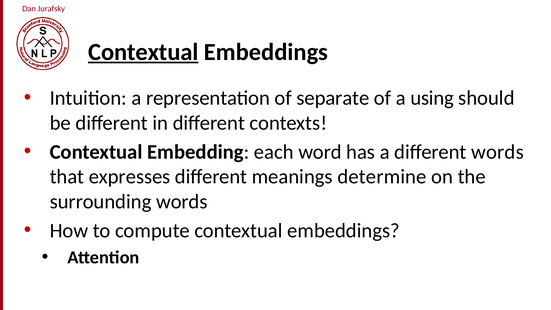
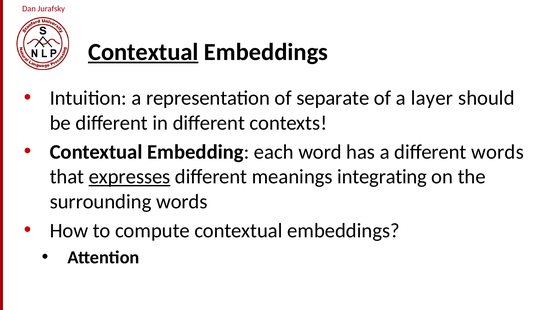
using: using -> layer (432, 98)
expresses underline: none -> present (130, 177)
determine: determine -> integrating (382, 177)
